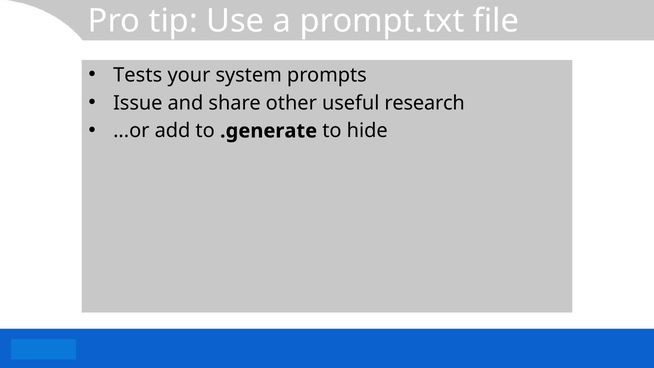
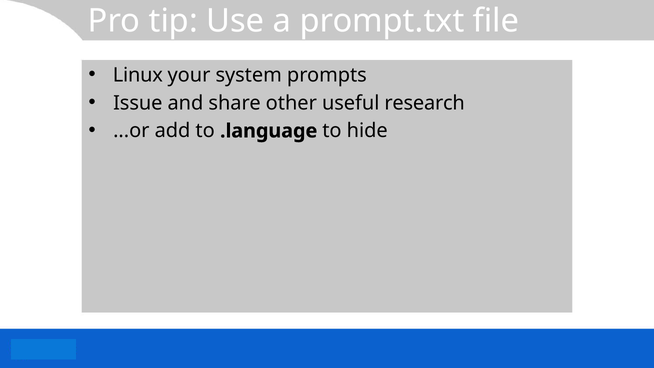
Tests: Tests -> Linux (138, 75)
.generate: .generate -> .language (269, 131)
